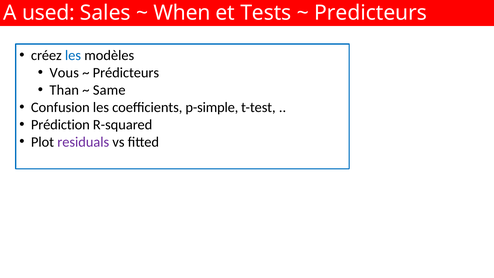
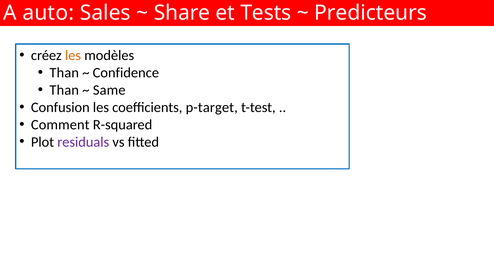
used: used -> auto (48, 13)
When: When -> Share (182, 13)
les colour: blue -> orange (73, 55)
Vous: Vous -> Than (64, 73)
Prédicteurs: Prédicteurs -> Confidence (126, 73)
p-simple: p-simple -> p-target (212, 107)
Prédiction: Prédiction -> Comment (60, 125)
